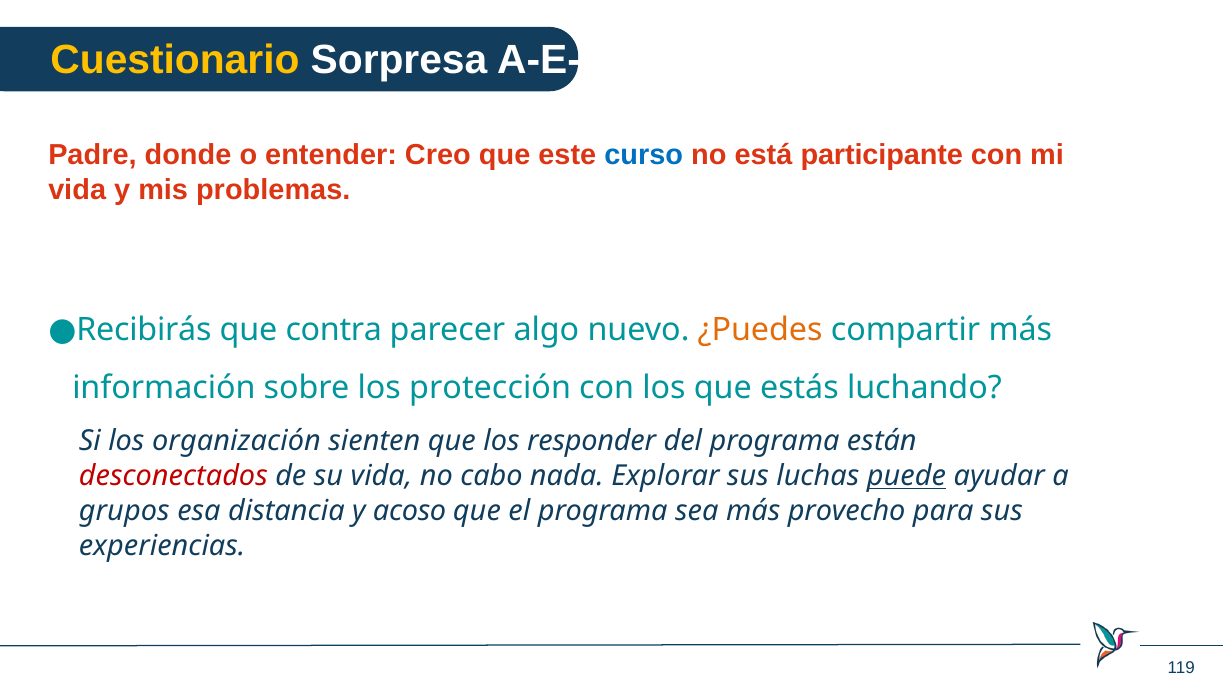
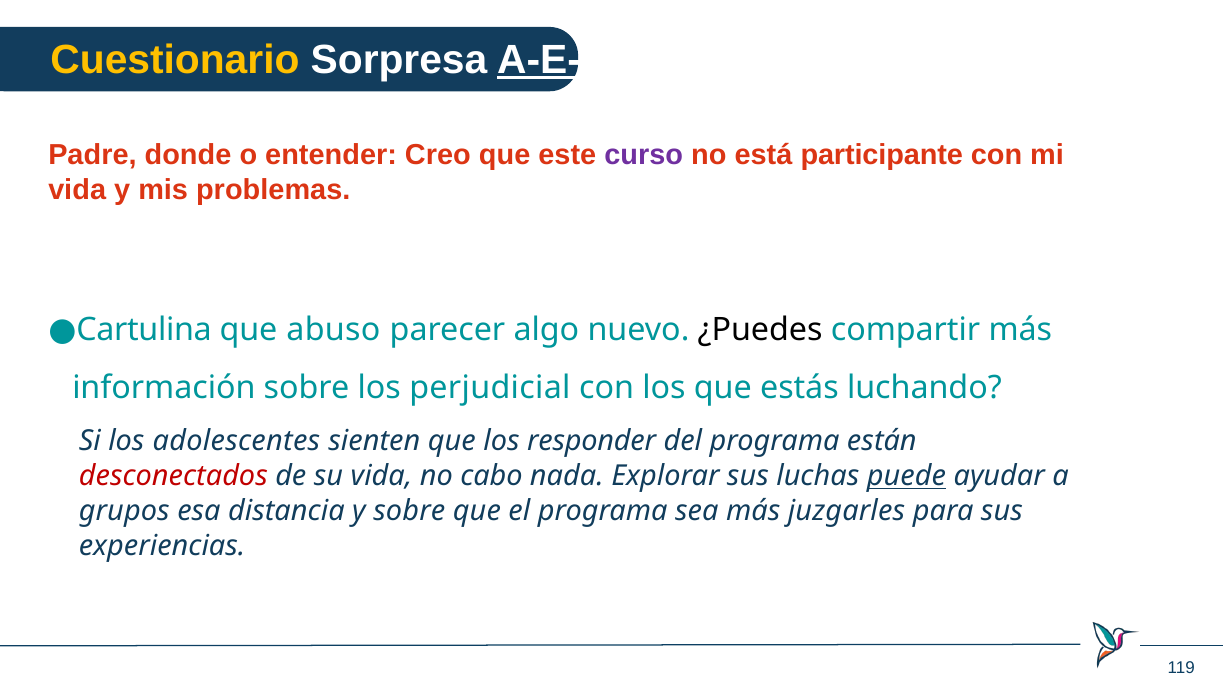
A-E-C-P underline: none -> present (574, 60)
curso colour: blue -> purple (644, 155)
Recibirás: Recibirás -> Cartulina (144, 330)
contra: contra -> abuso (333, 330)
¿Puedes colour: orange -> black (760, 330)
protección: protección -> perjudicial (490, 388)
organización: organización -> adolescentes (236, 441)
y acoso: acoso -> sobre (409, 511)
provecho: provecho -> juzgarles (847, 511)
